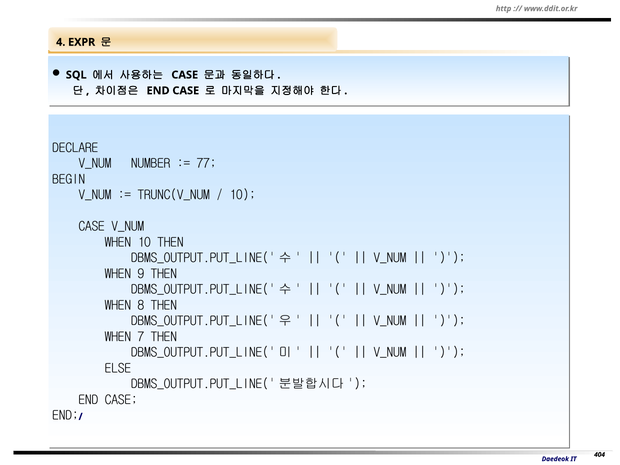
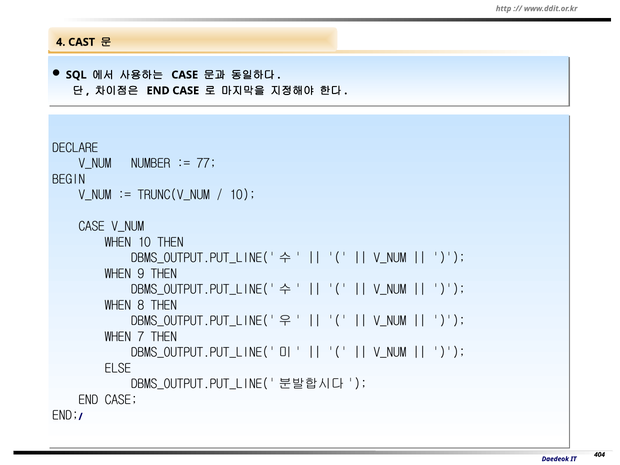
EXPR: EXPR -> CAST (82, 42)
